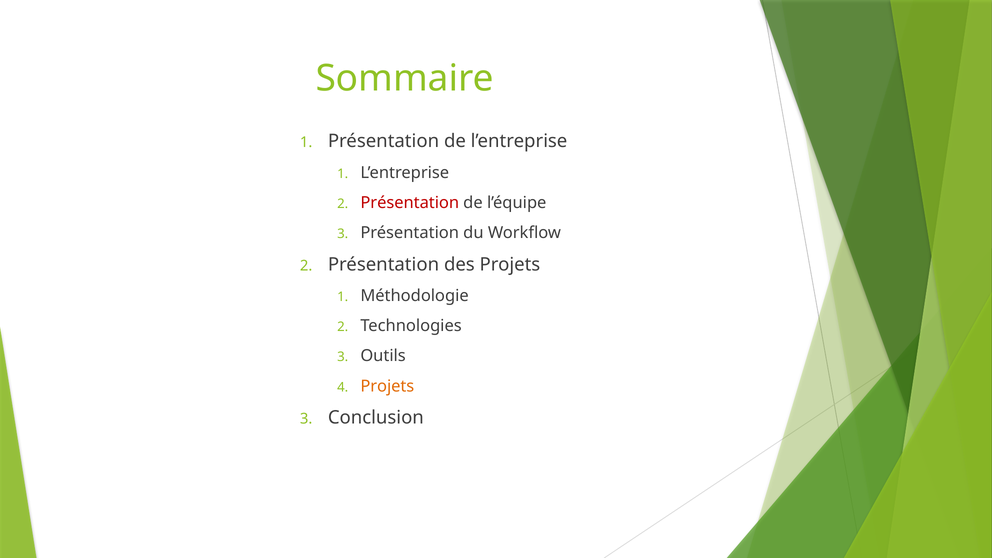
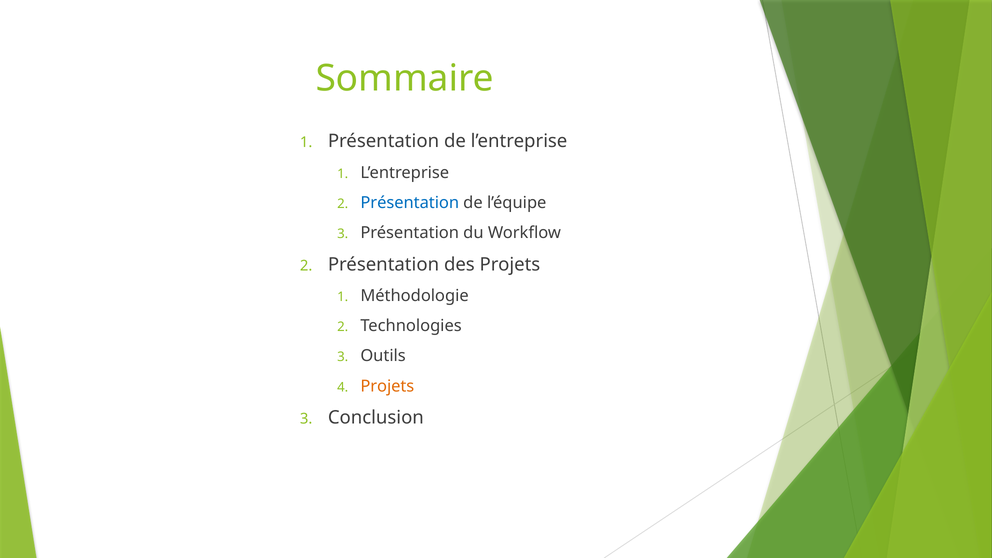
Présentation colour: red -> blue (410, 203)
